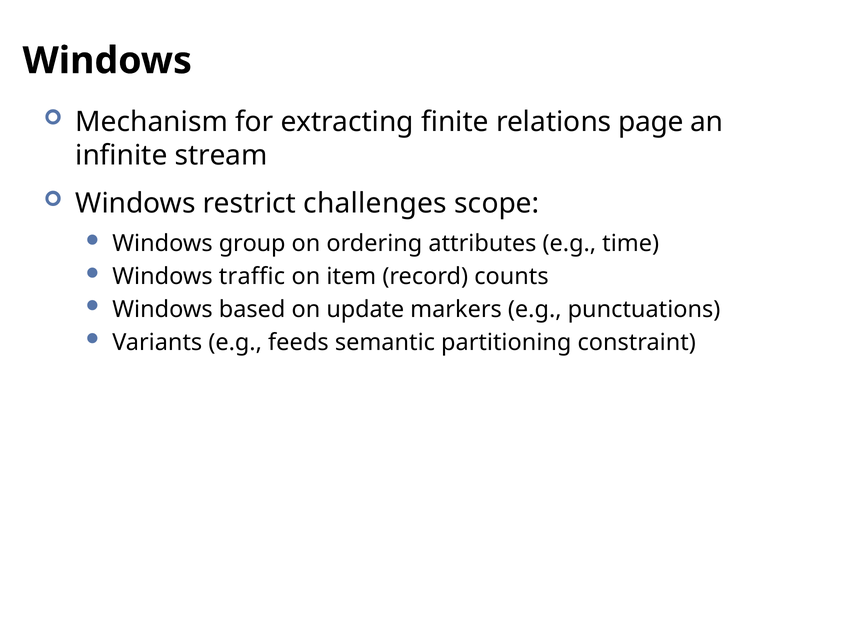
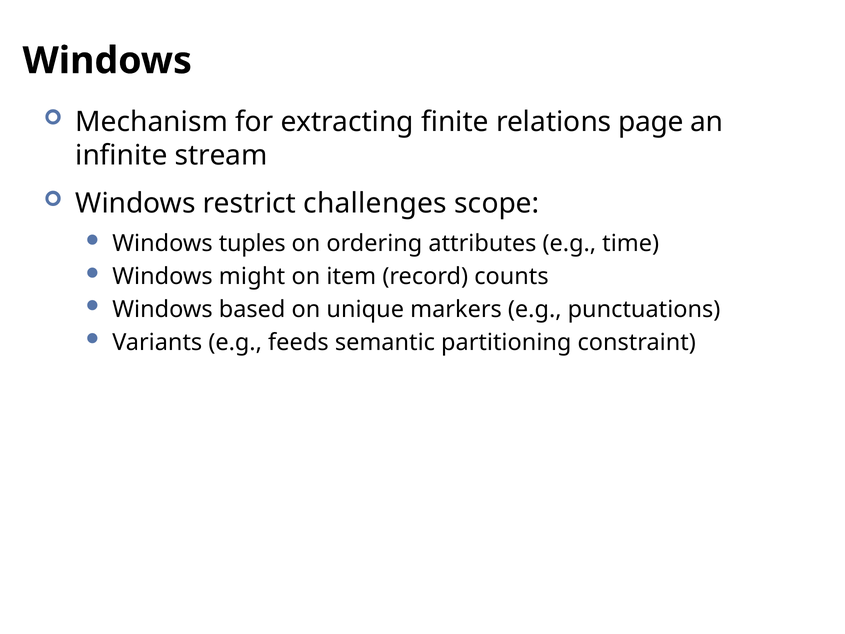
group: group -> tuples (252, 243)
traffic: traffic -> might (252, 276)
update: update -> unique (365, 309)
